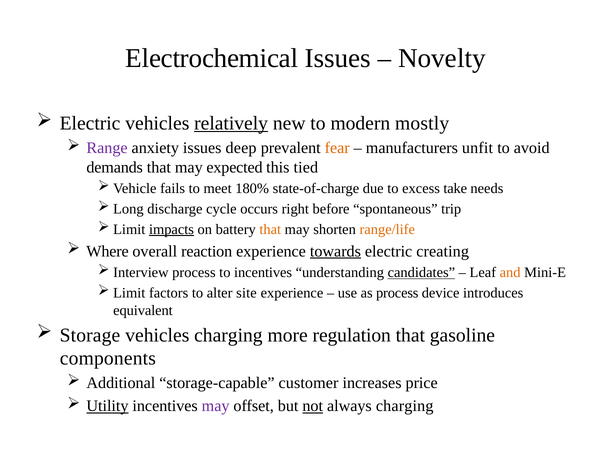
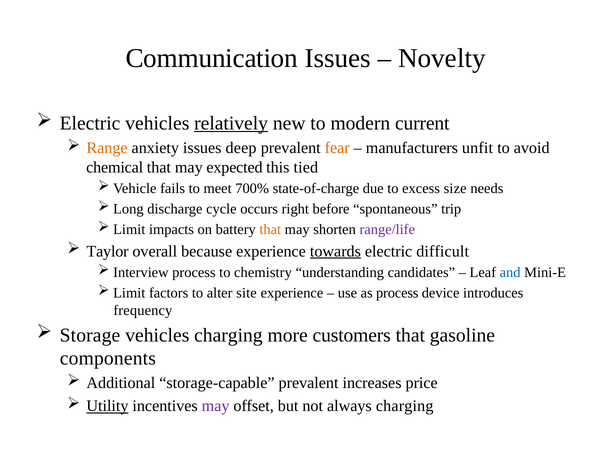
Electrochemical: Electrochemical -> Communication (212, 59)
mostly: mostly -> current (422, 123)
Range colour: purple -> orange (107, 148)
demands: demands -> chemical (115, 167)
180%: 180% -> 700% (252, 188)
take: take -> size (455, 188)
impacts underline: present -> none (171, 229)
range/life colour: orange -> purple (387, 229)
Where: Where -> Taylor (108, 251)
reaction: reaction -> because (207, 251)
creating: creating -> difficult (443, 251)
to incentives: incentives -> chemistry (263, 272)
candidates underline: present -> none (421, 272)
and colour: orange -> blue (510, 272)
equivalent: equivalent -> frequency (143, 310)
regulation: regulation -> customers (352, 335)
storage-capable customer: customer -> prevalent (309, 383)
not underline: present -> none (313, 406)
